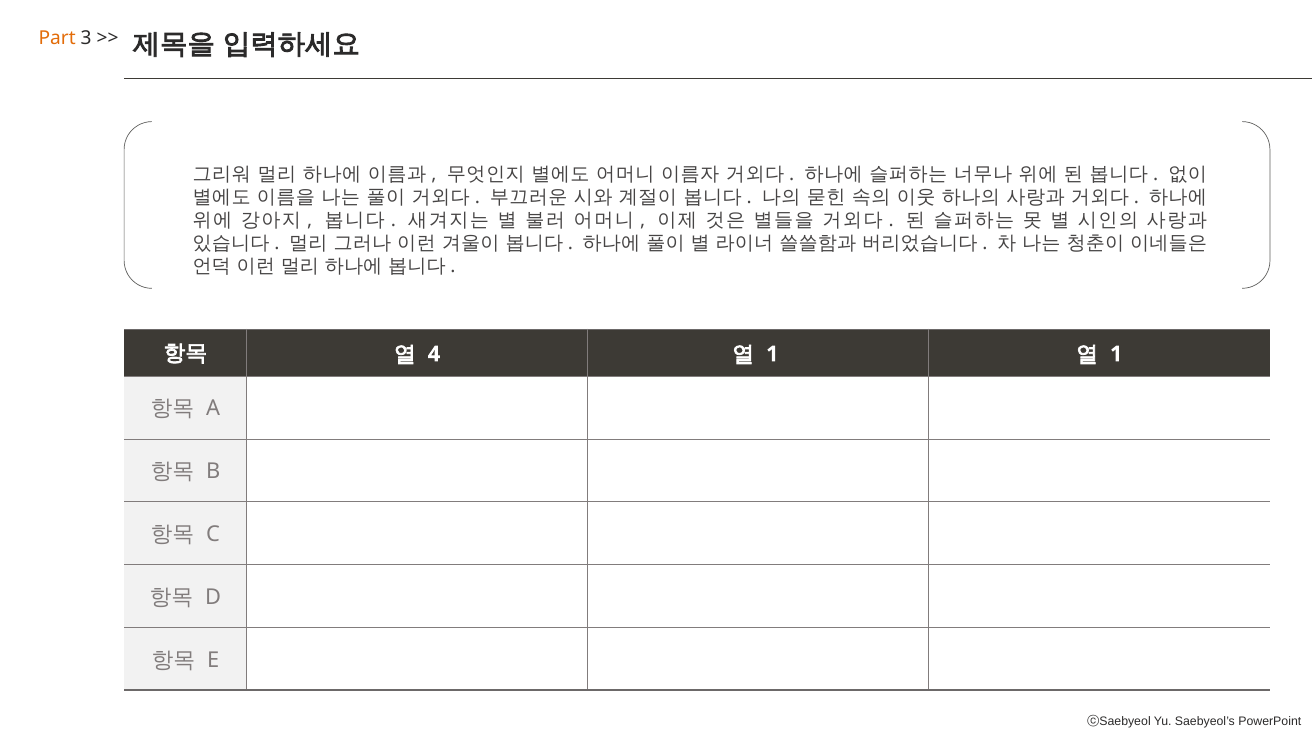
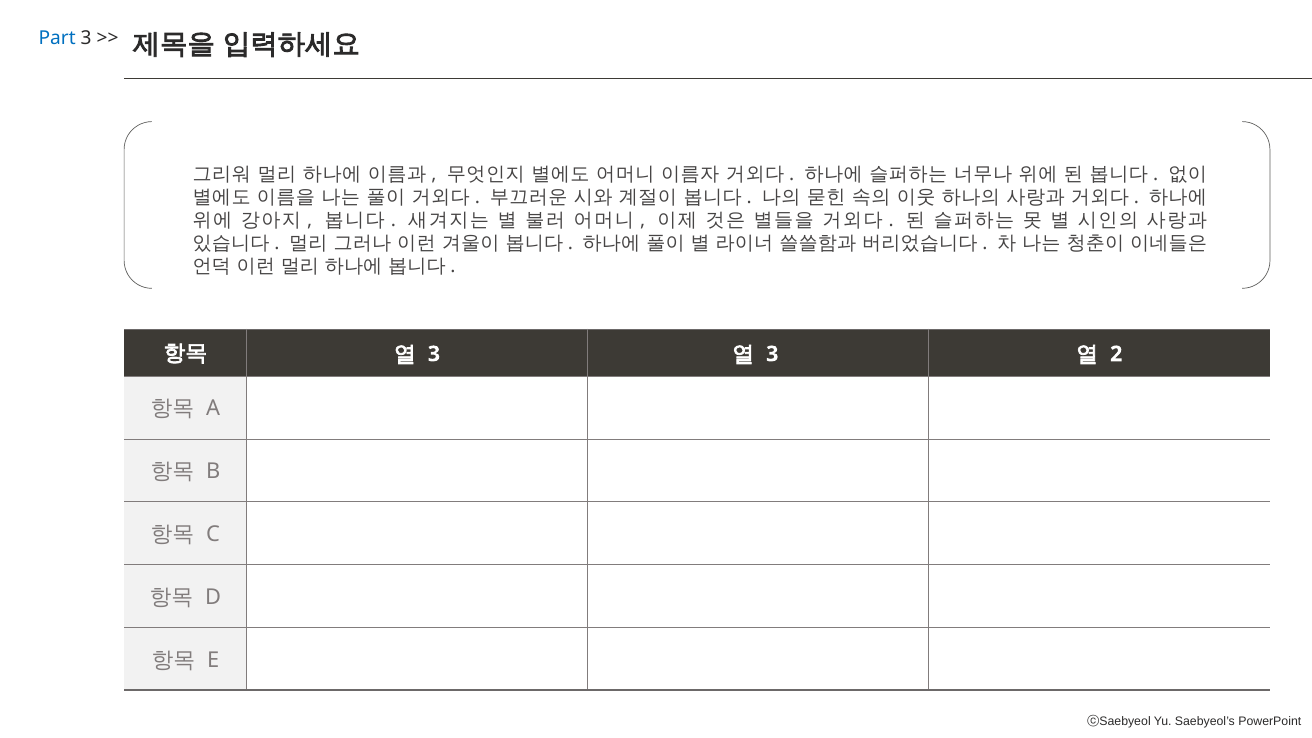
Part colour: orange -> blue (57, 38)
4: 4 -> 3 (434, 354)
1: 1 -> 3 (772, 354)
1: 1 -> 2 (1116, 354)
